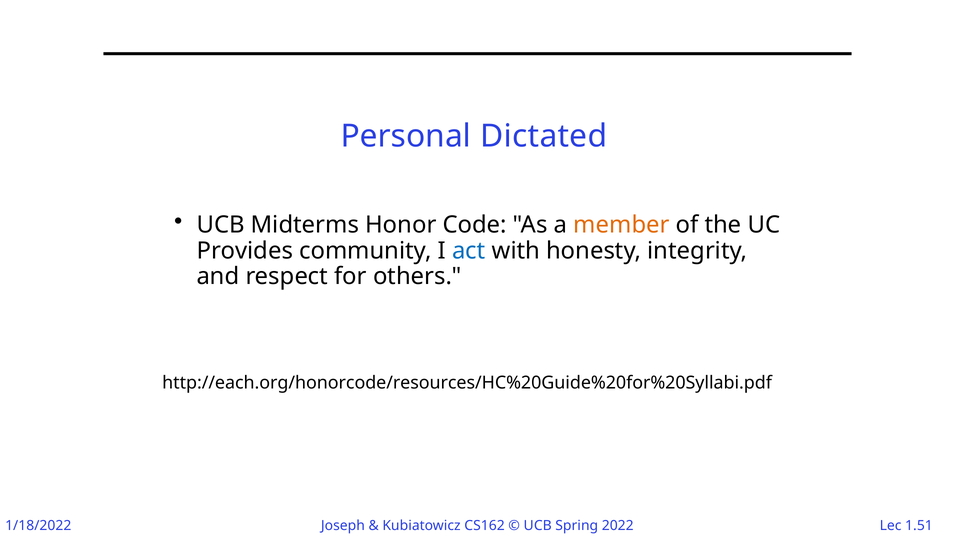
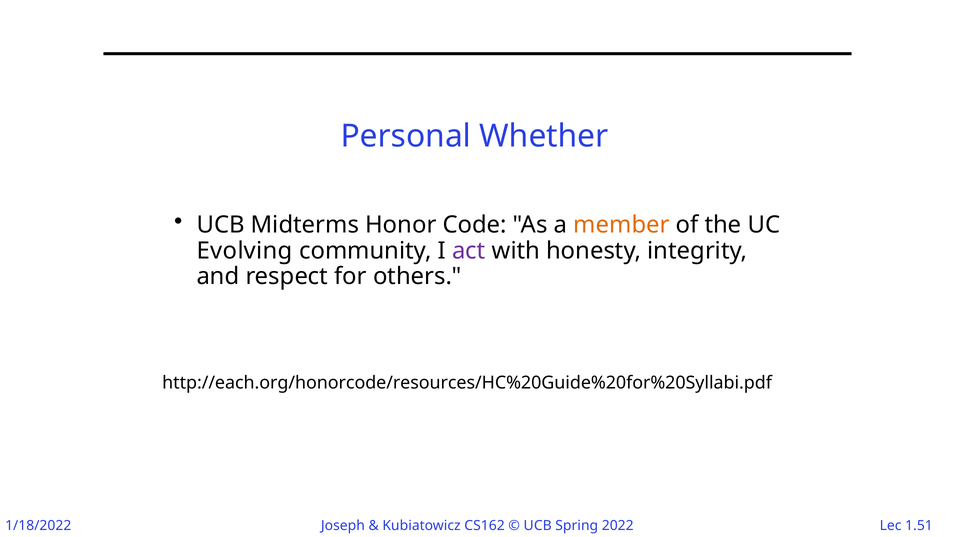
Dictated: Dictated -> Whether (544, 136)
Provides: Provides -> Evolving (245, 251)
act colour: blue -> purple (469, 251)
